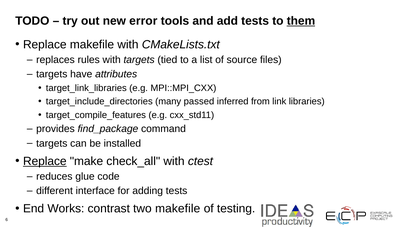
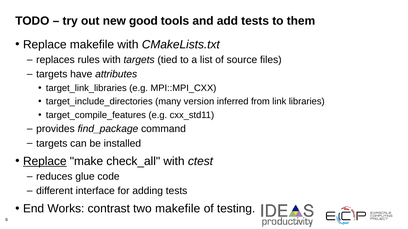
error: error -> good (143, 21)
them underline: present -> none (301, 21)
passed: passed -> version (199, 102)
